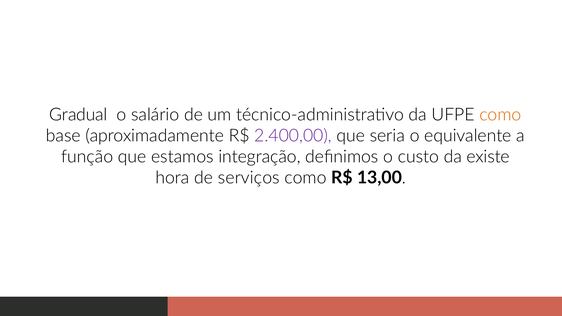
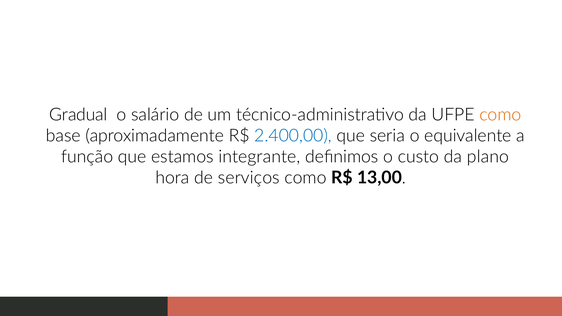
2.400,00 colour: purple -> blue (293, 136)
integração: integração -> integrante (259, 157)
existe: existe -> plano (488, 157)
